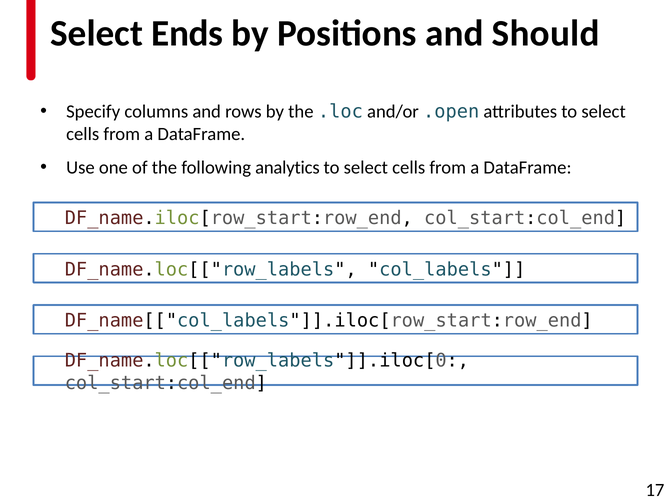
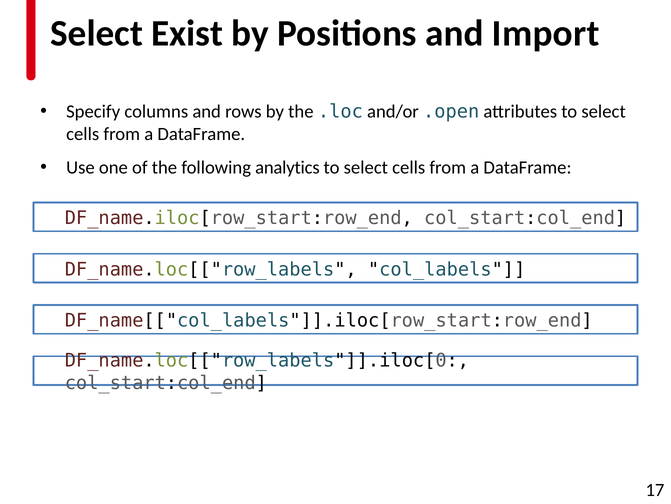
Ends: Ends -> Exist (187, 33)
Should: Should -> Import (546, 33)
